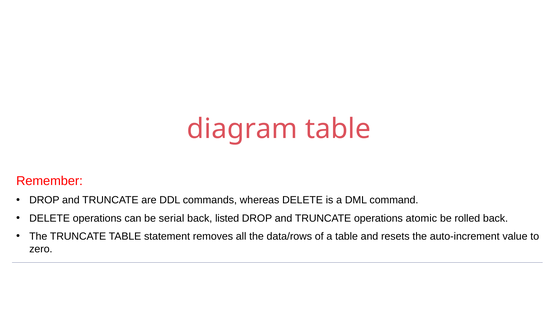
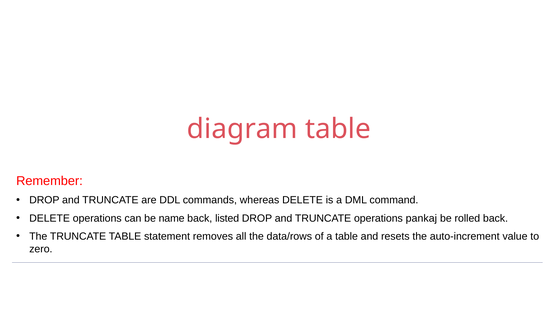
serial: serial -> name (172, 218)
atomic: atomic -> pankaj (421, 218)
